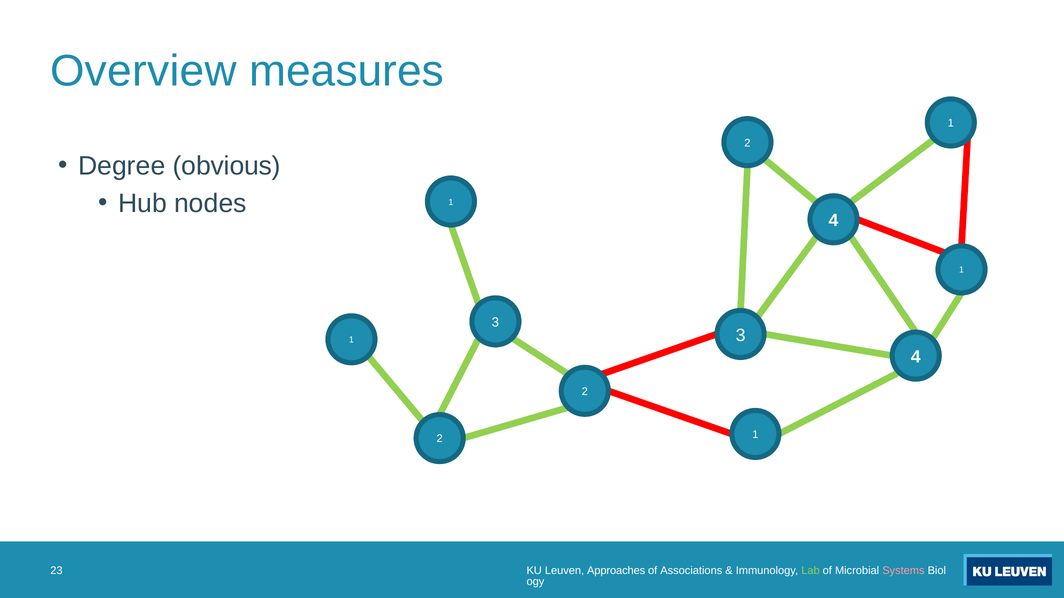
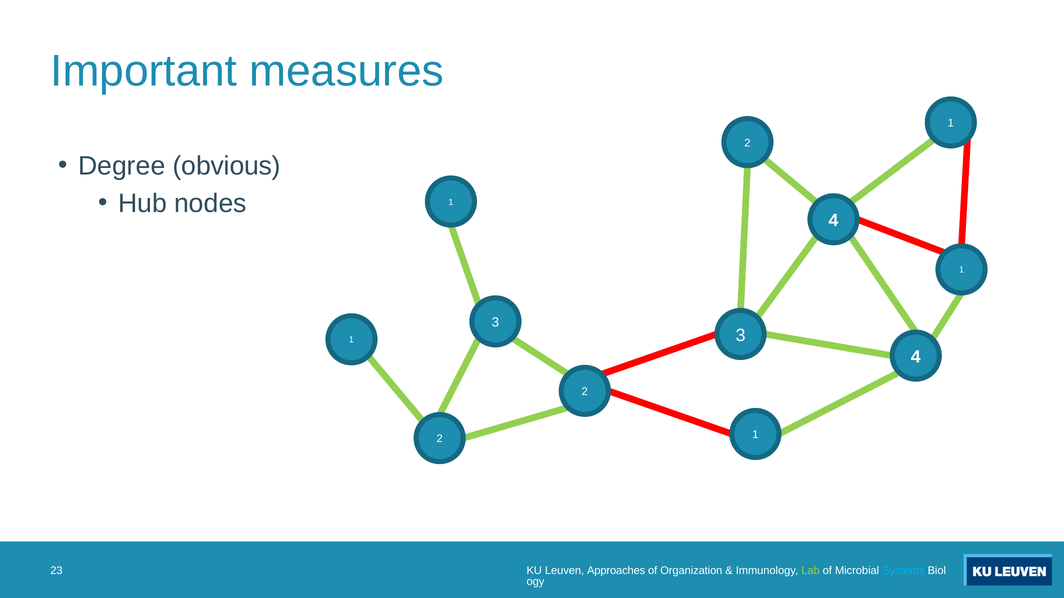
Overview: Overview -> Important (144, 71)
Associations: Associations -> Organization (691, 571)
Systems colour: pink -> light blue (903, 571)
